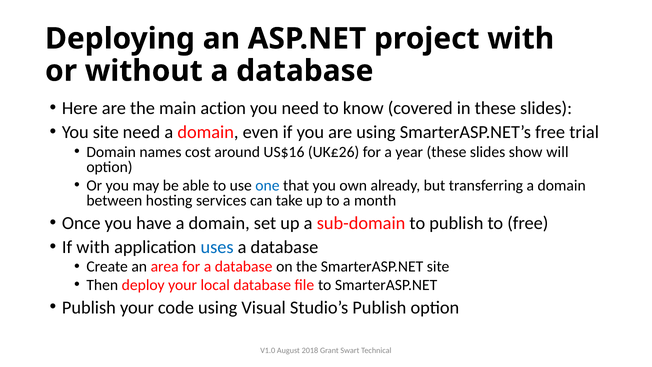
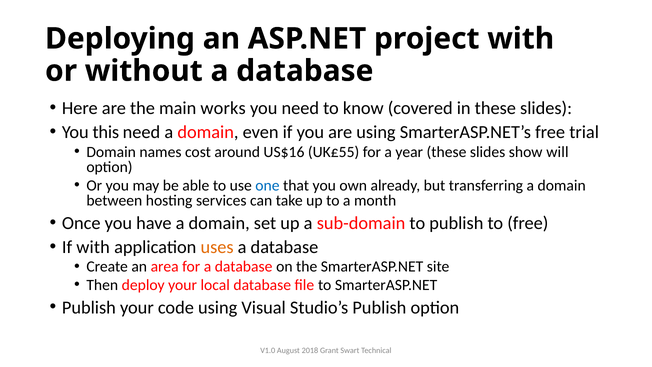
action: action -> works (223, 108)
You site: site -> this (106, 132)
UK£26: UK£26 -> UK£55 (334, 152)
uses colour: blue -> orange (217, 247)
